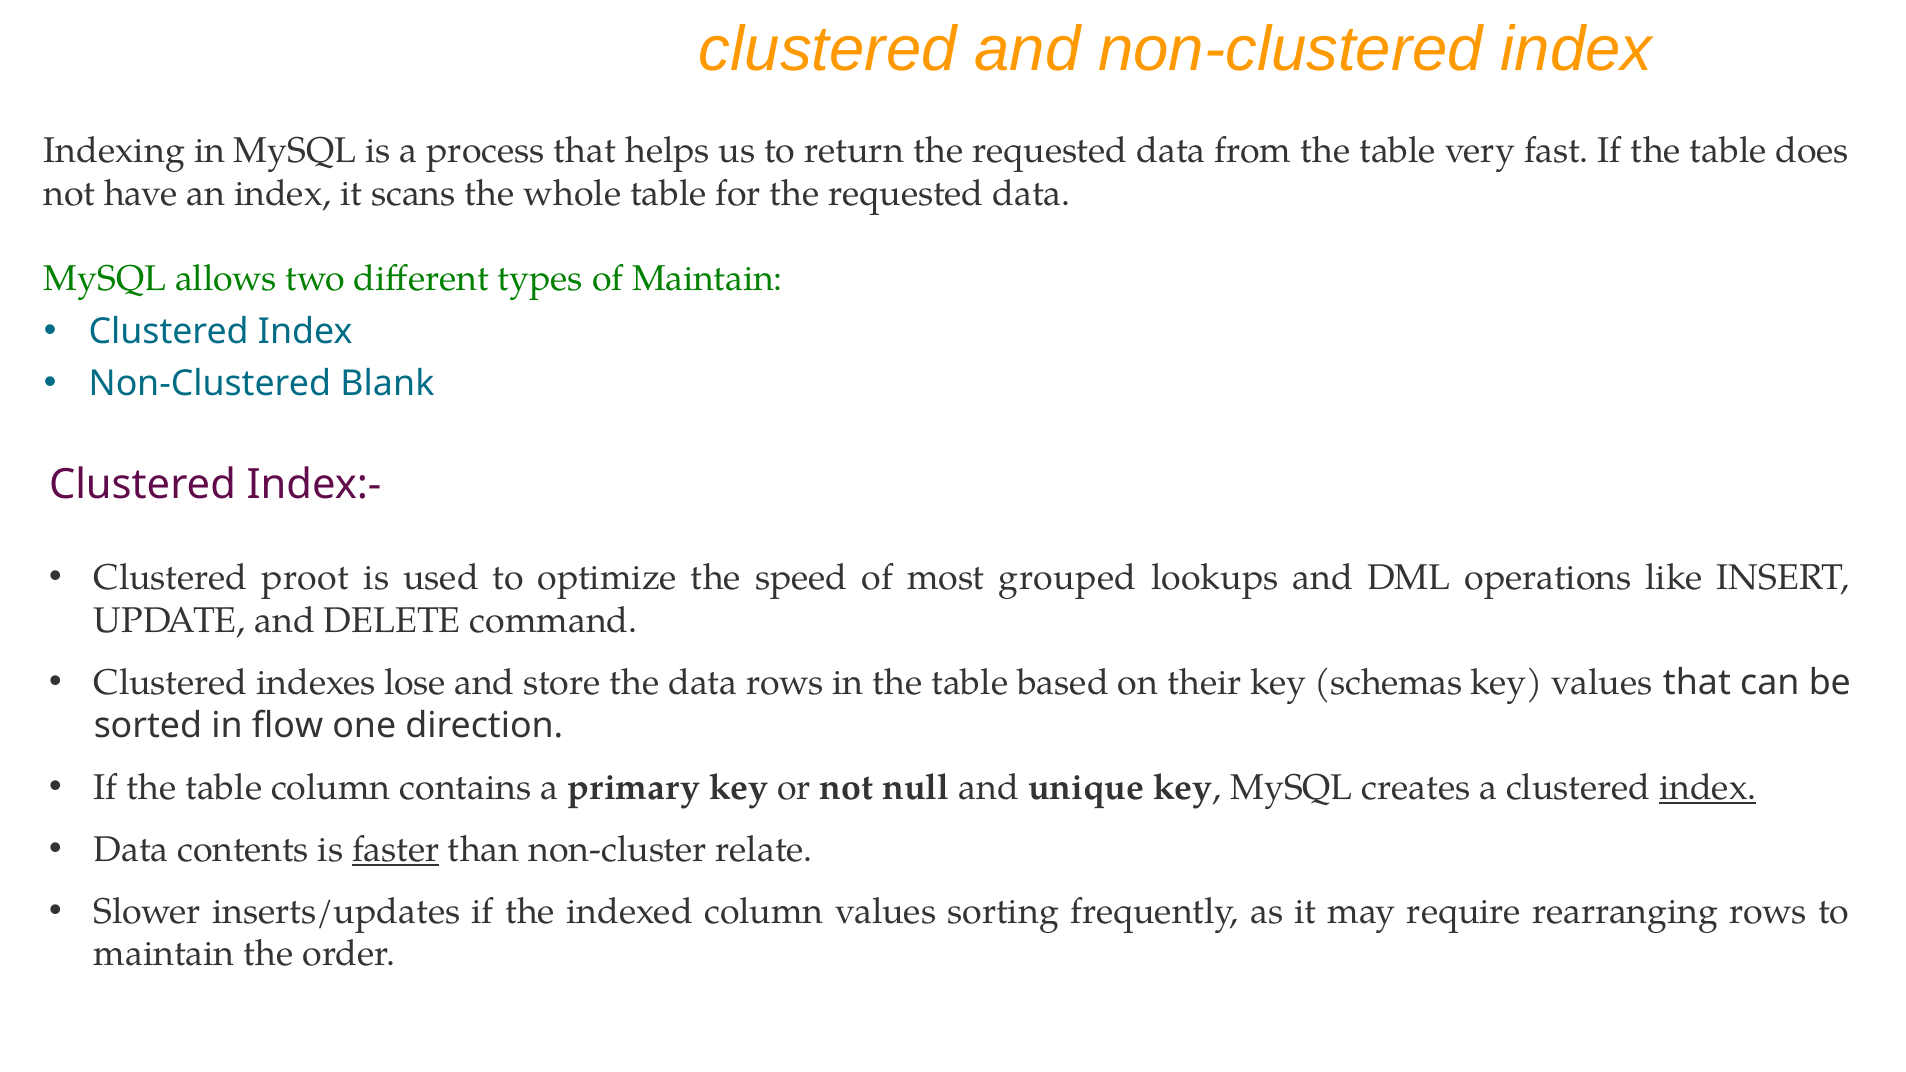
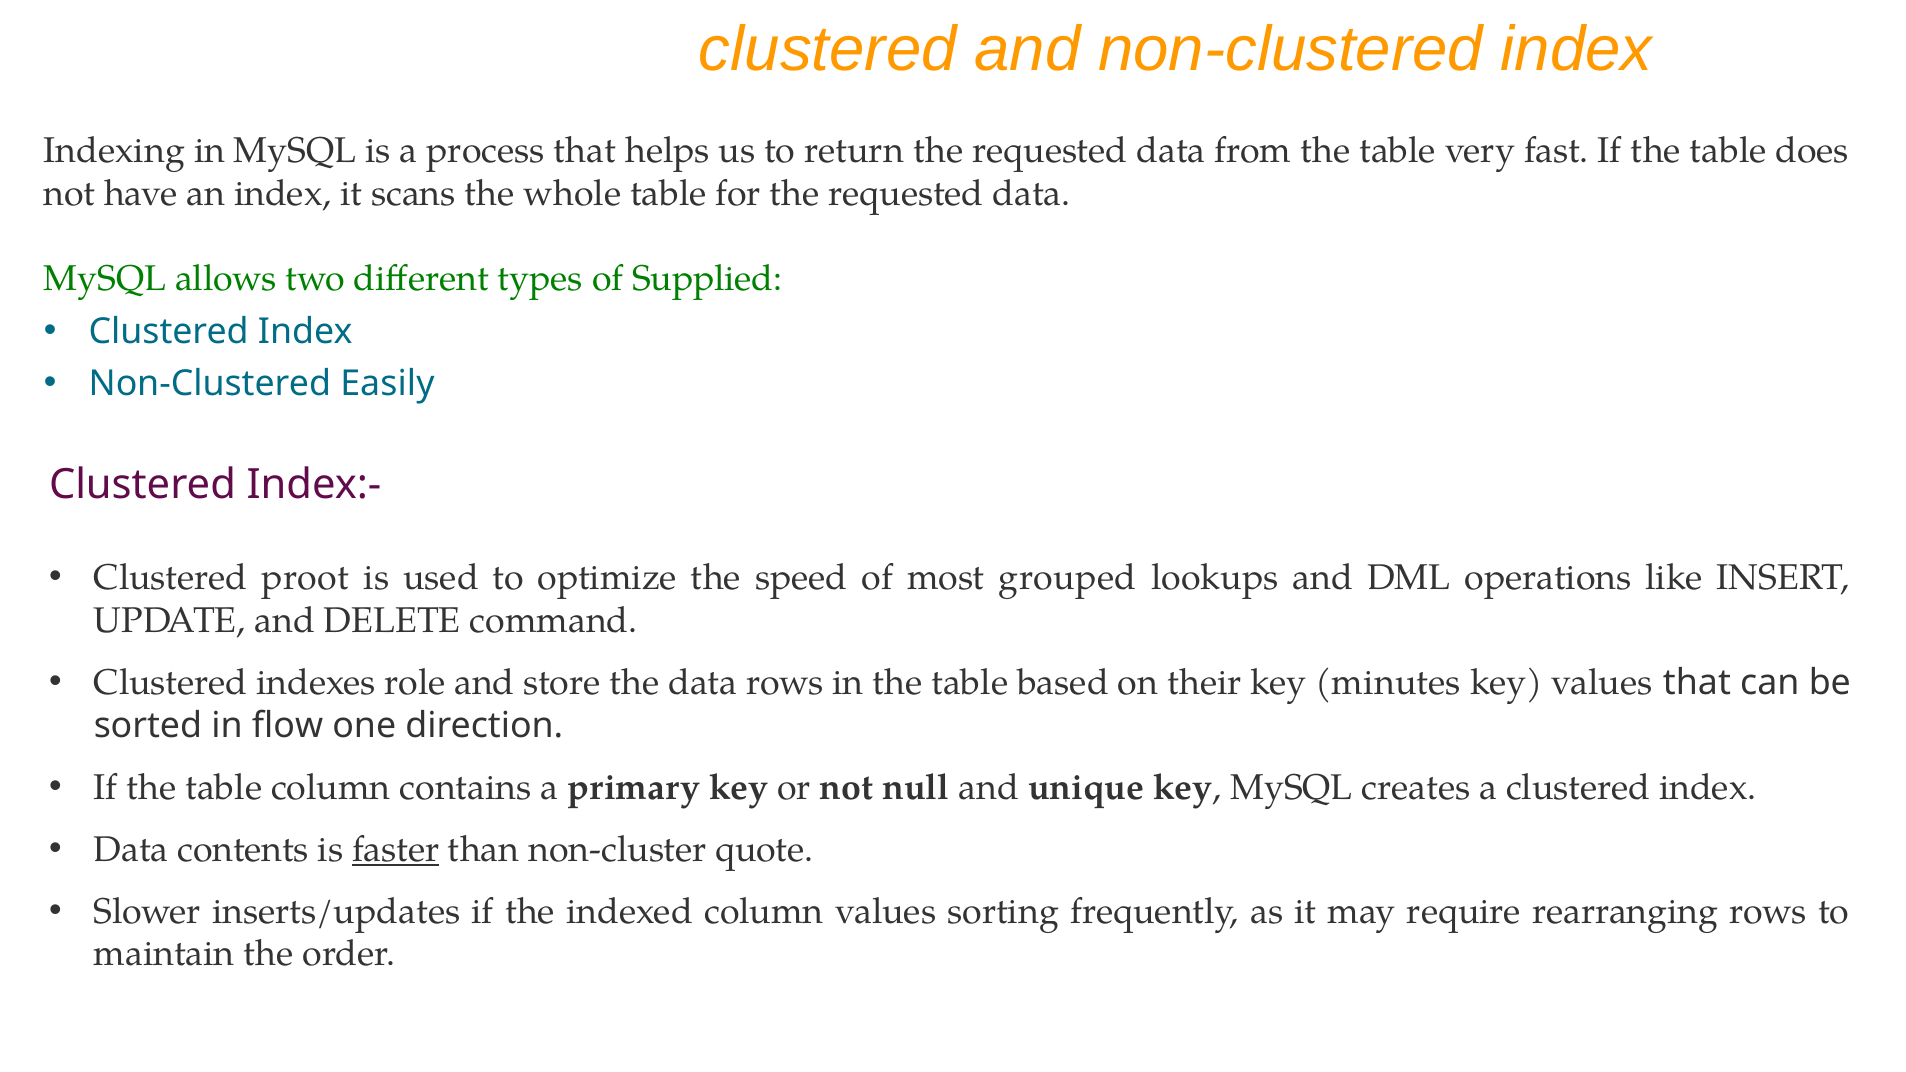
of Maintain: Maintain -> Supplied (707, 279)
Blank: Blank -> Easily (387, 384)
lose: lose -> role (415, 683)
schemas: schemas -> minutes (1388, 683)
index underline: present -> none (1708, 788)
relate: relate -> quote (764, 849)
